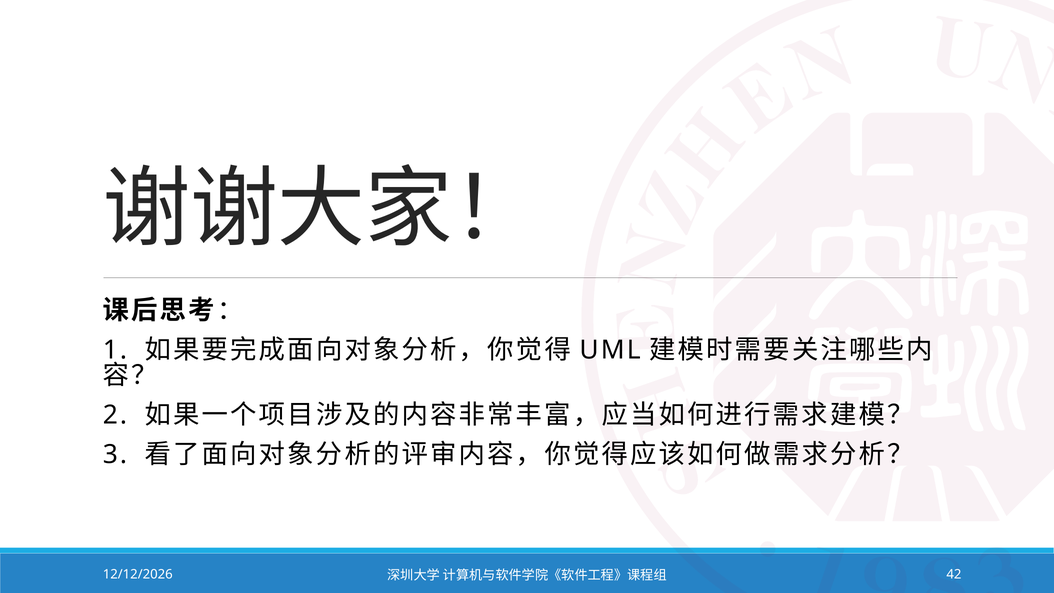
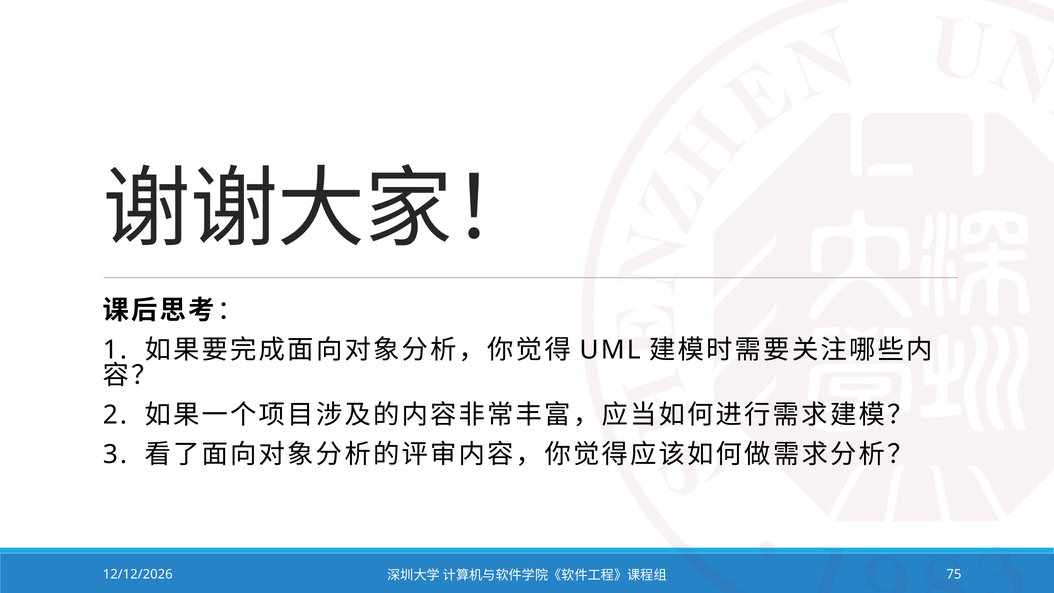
42: 42 -> 75 (954, 574)
